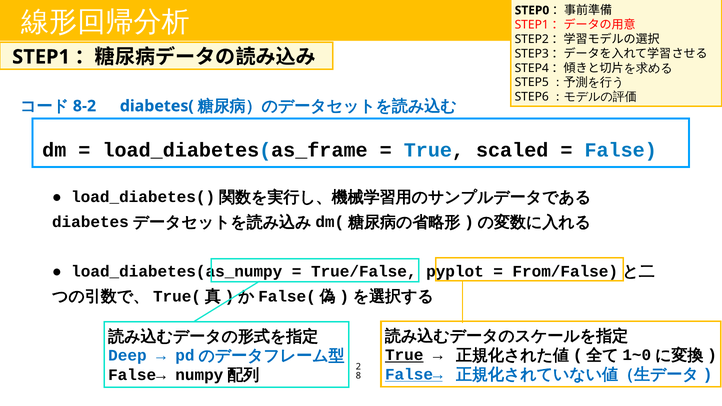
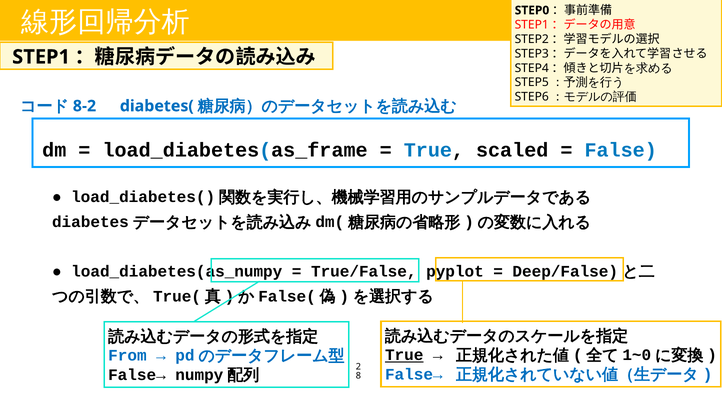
From/False: From/False -> Deep/False (565, 271)
Deep: Deep -> From (127, 356)
False→ underline: present -> none (414, 374)
